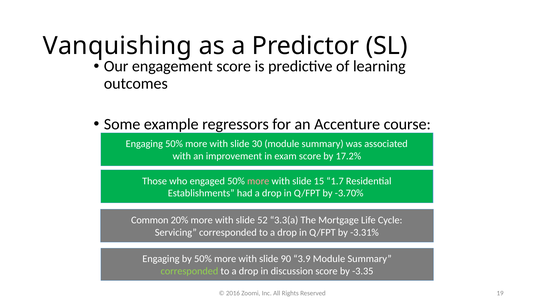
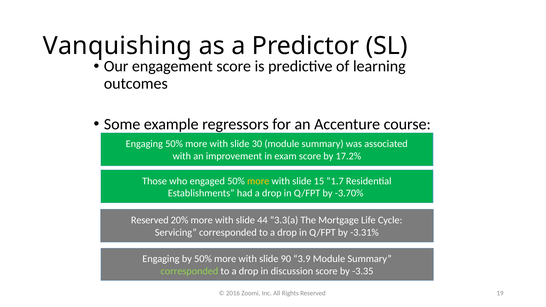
more colour: pink -> yellow (258, 181)
Common: Common -> Reserved (150, 220)
52: 52 -> 44 (262, 220)
